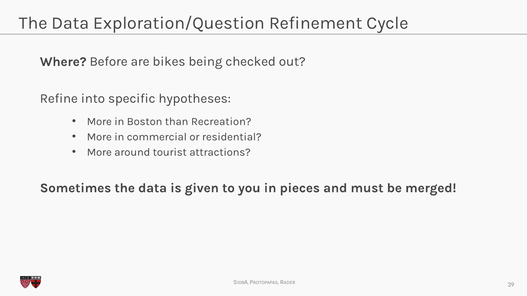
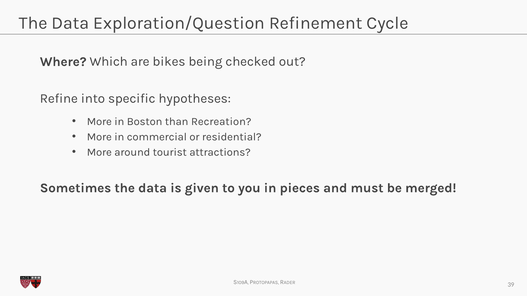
Before: Before -> Which (109, 62)
